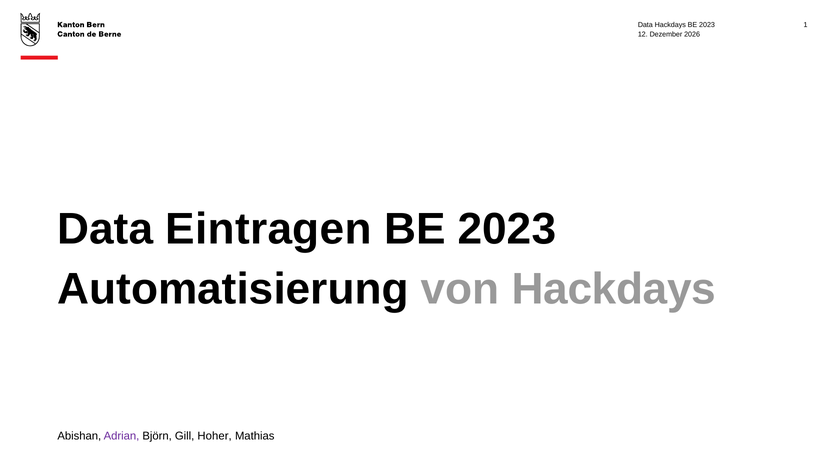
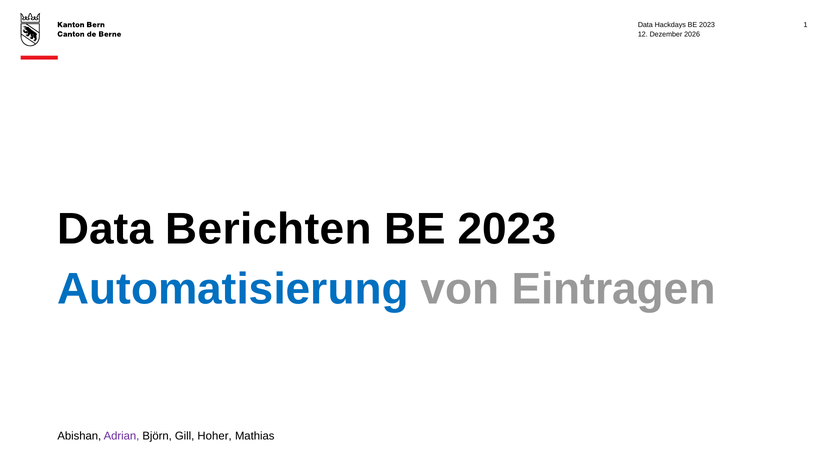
Eintragen: Eintragen -> Berichten (269, 229)
Automatisierung colour: black -> blue (233, 289)
von Hackdays: Hackdays -> Eintragen (614, 289)
